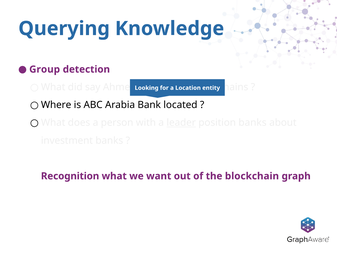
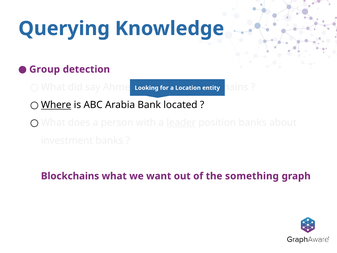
Where underline: none -> present (56, 105)
Recognition: Recognition -> Blockchains (70, 176)
blockchain: blockchain -> something (252, 176)
